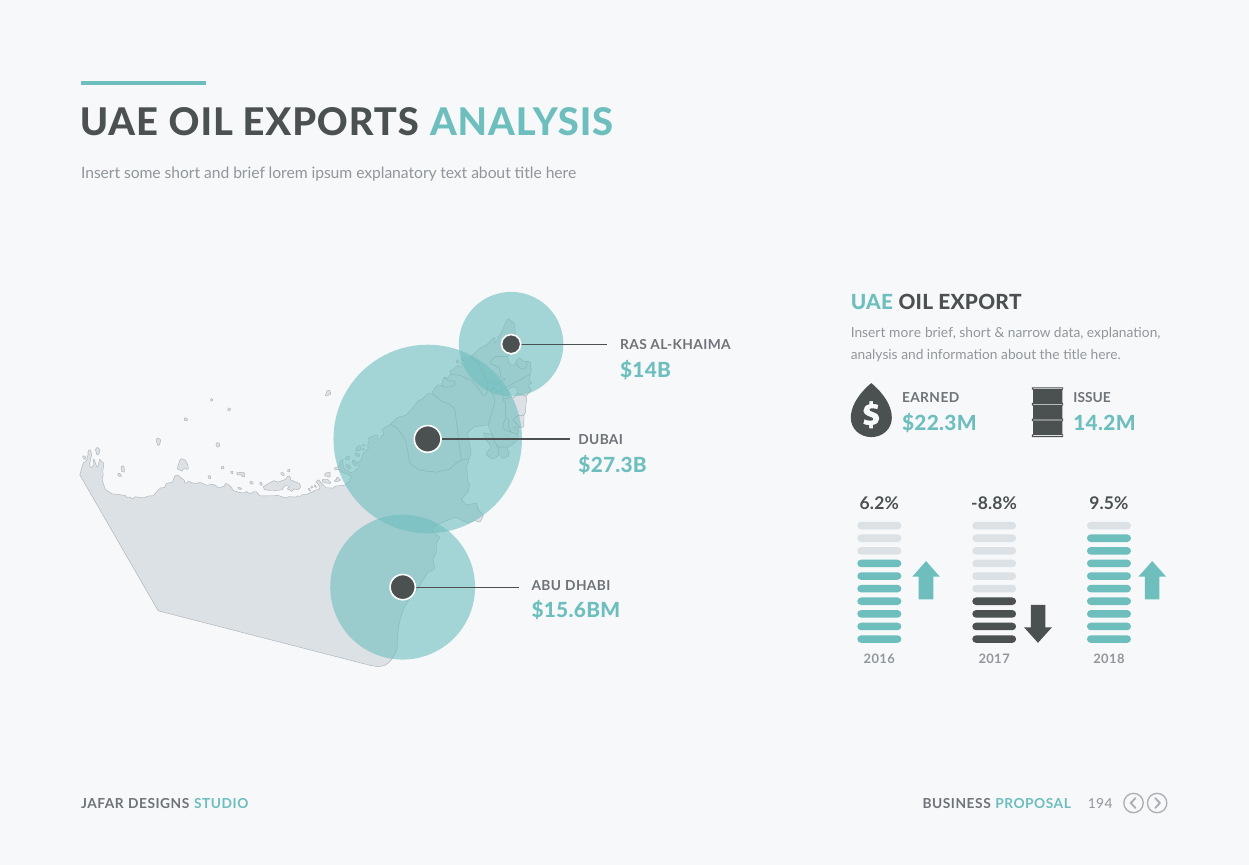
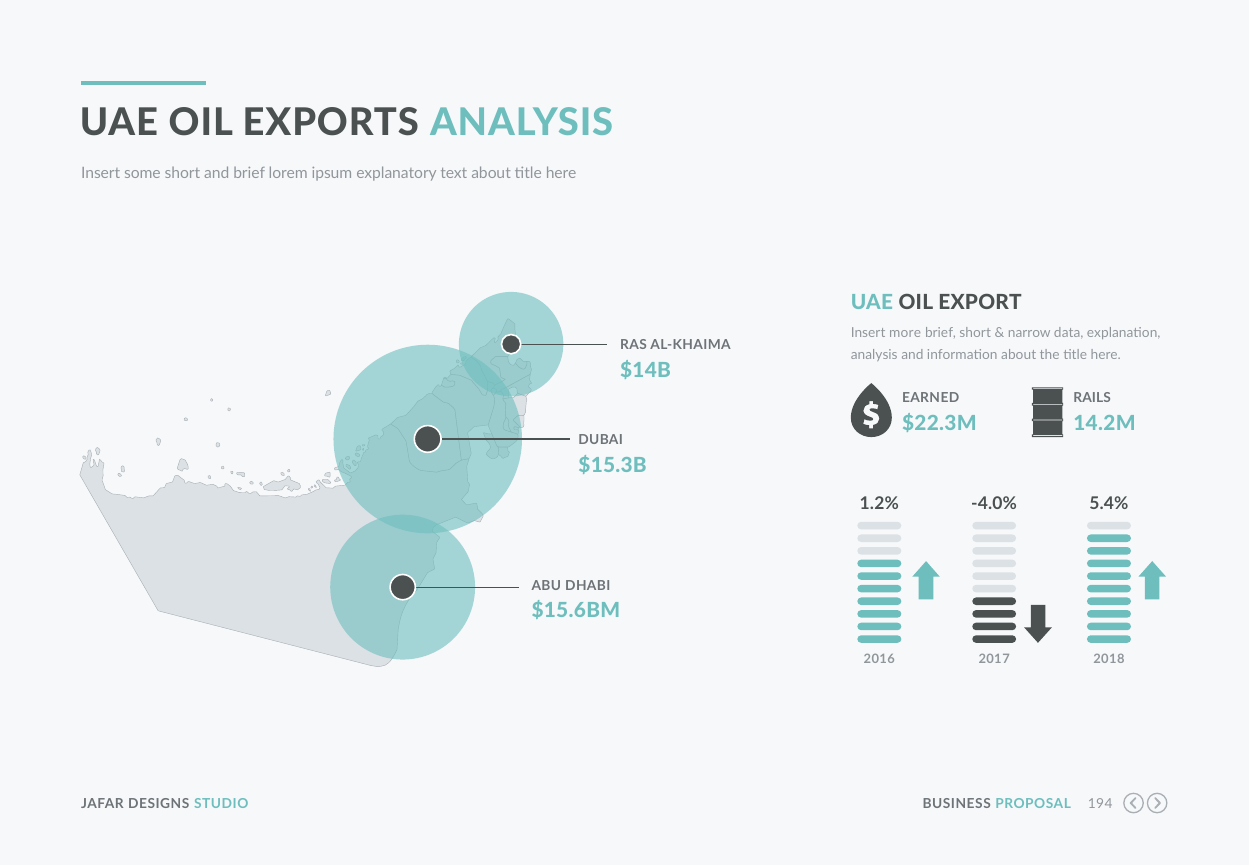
ISSUE: ISSUE -> RAILS (1092, 398)
$27.3B: $27.3B -> $15.3B (613, 465)
6.2%: 6.2% -> 1.2% (879, 504)
-8.8%: -8.8% -> -4.0% (994, 504)
9.5%: 9.5% -> 5.4% (1109, 504)
